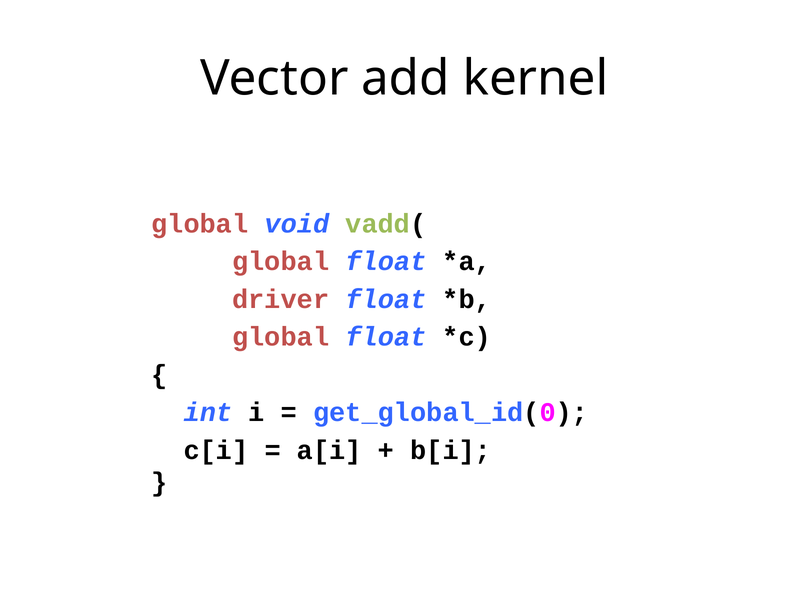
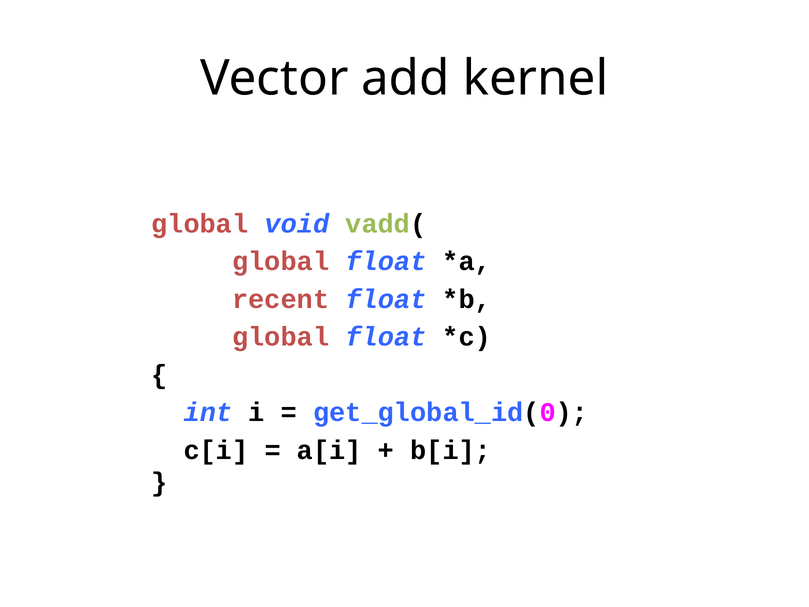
driver: driver -> recent (281, 299)
